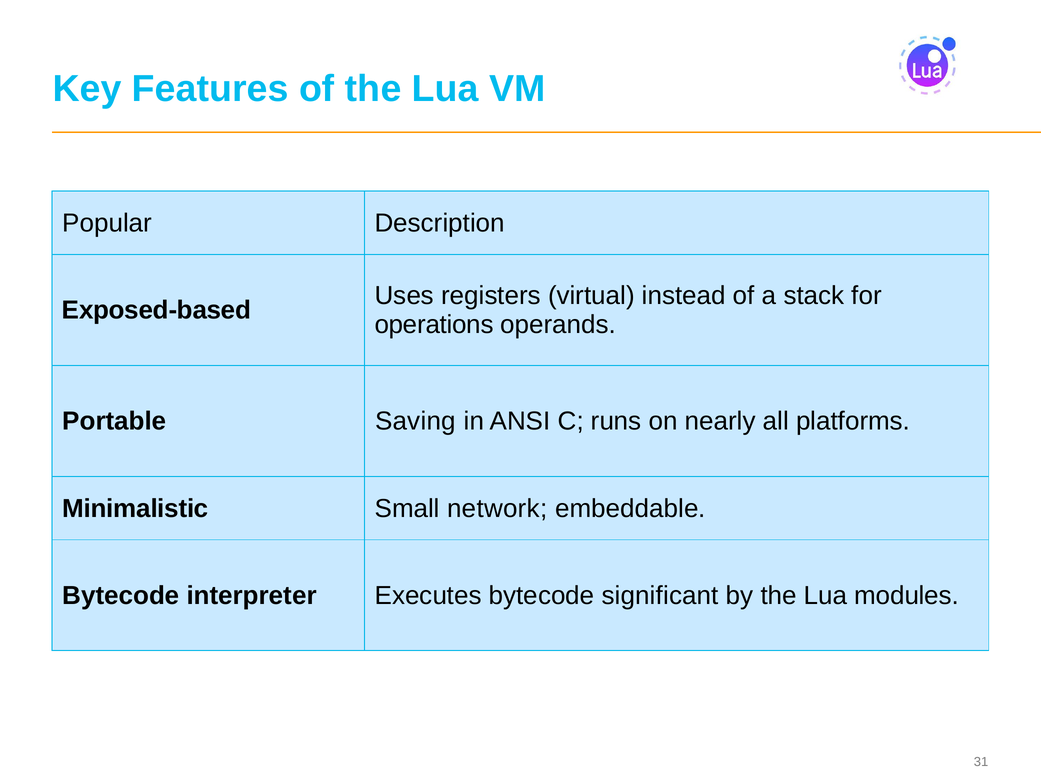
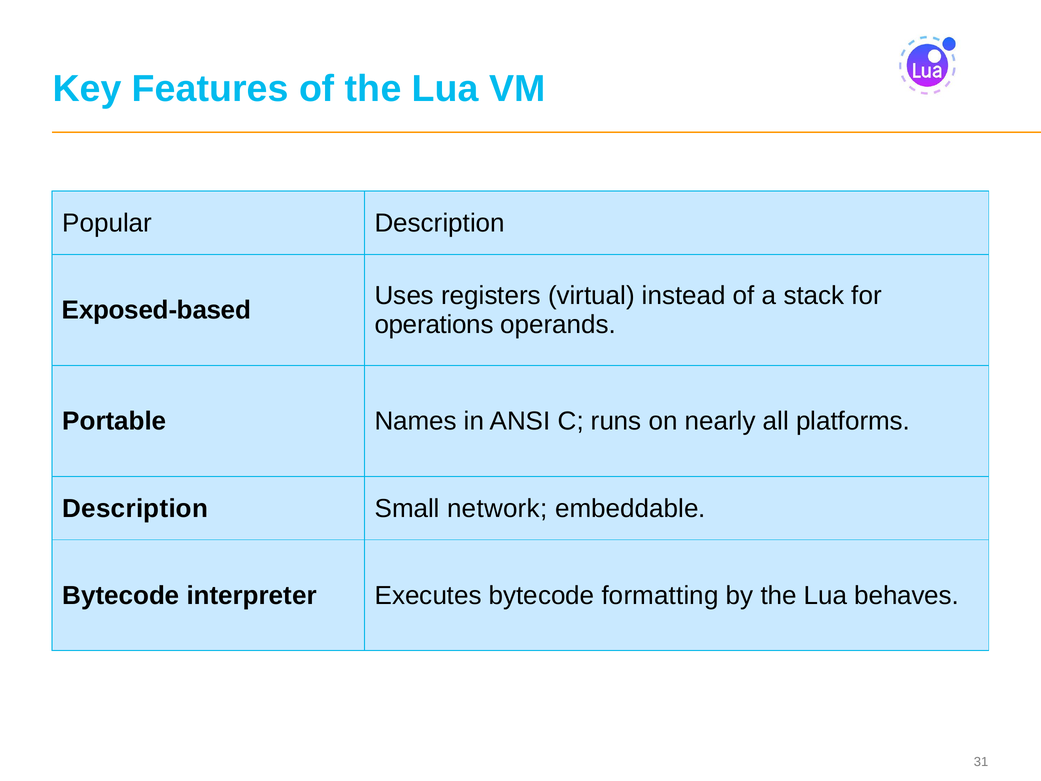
Saving: Saving -> Names (416, 421)
Minimalistic: Minimalistic -> Description (135, 508)
significant: significant -> formatting (660, 595)
modules: modules -> behaves (907, 595)
